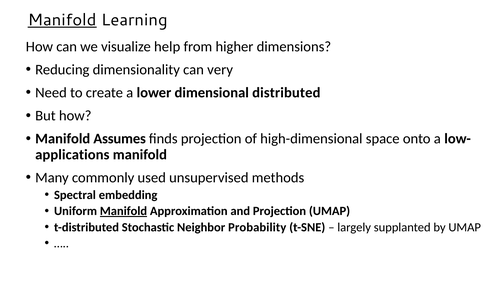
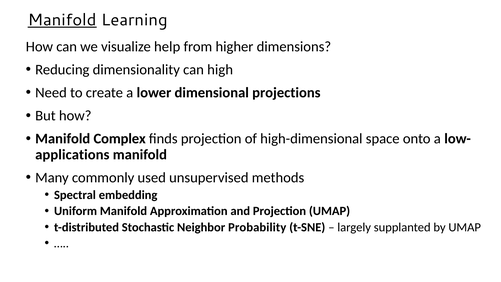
very: very -> high (220, 70)
distributed: distributed -> projections (286, 93)
Assumes: Assumes -> Complex (120, 139)
Manifold underline: present -> none (124, 211)
